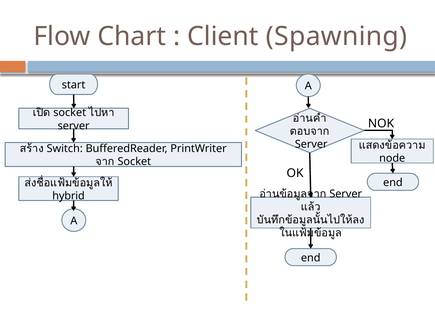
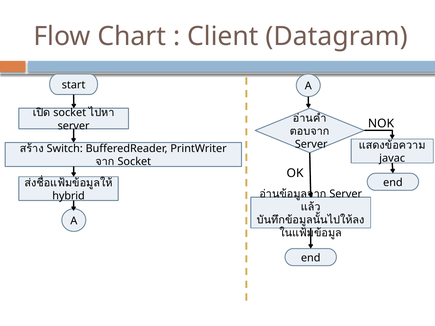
Spawning: Spawning -> Datagram (337, 36)
node: node -> javac (392, 158)
